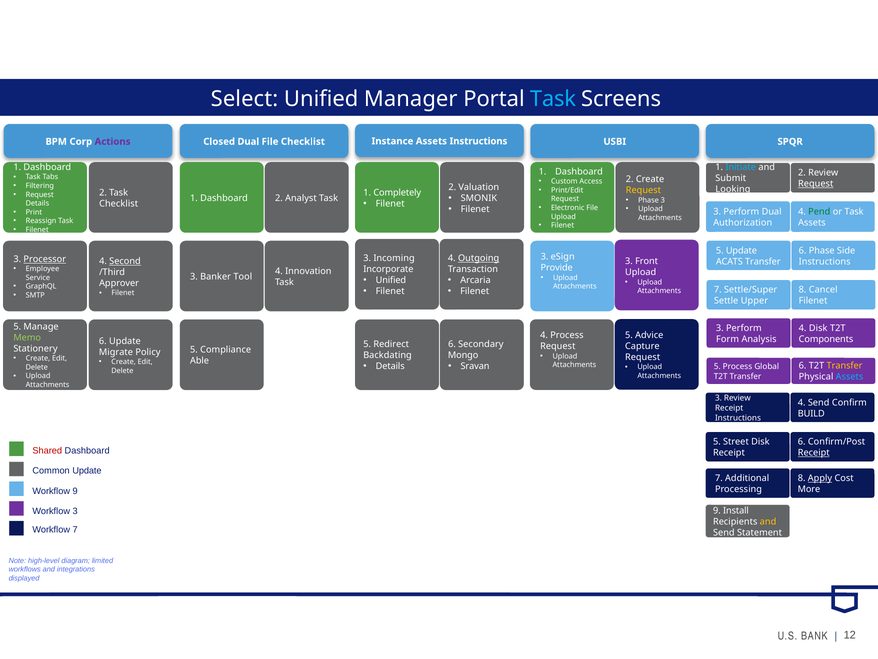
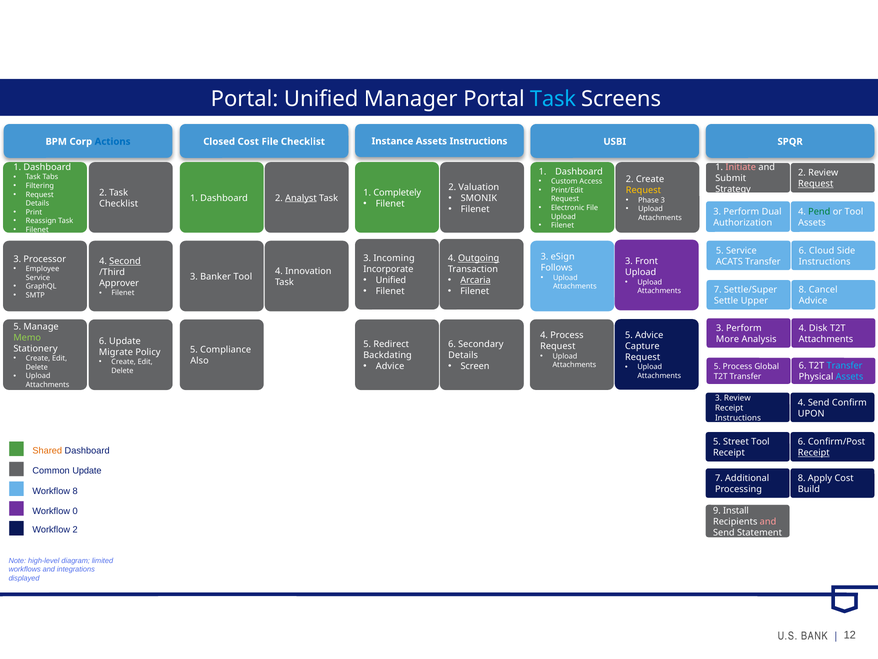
Select: Select -> Portal (244, 99)
Actions colour: purple -> blue (113, 141)
Closed Dual: Dual -> Cost (248, 141)
Initiate colour: light blue -> pink (741, 167)
Looking: Looking -> Strategy (733, 189)
Analyst underline: none -> present (301, 198)
or Task: Task -> Tool (854, 212)
5 Update: Update -> Service (741, 250)
6 Phase: Phase -> Cloud (822, 250)
Processor underline: present -> none (45, 259)
Provide: Provide -> Follows (557, 268)
Arcaria underline: none -> present (475, 280)
Filenet: Filenet -> Advice (813, 301)
Form: Form -> More (728, 339)
Components: Components -> Attachments (826, 339)
Mongo: Mongo -> Details (463, 355)
Able: Able -> Also (199, 361)
Details: Details -> Advice (390, 366)
Sravan: Sravan -> Screen (475, 366)
Transfer colour: yellow -> light blue (845, 366)
BUILD: BUILD -> UPON (811, 413)
Street Disk: Disk -> Tool (760, 442)
Shared colour: red -> orange (47, 451)
Apply underline: present -> none (820, 478)
More: More -> Build (809, 489)
Workflow 9: 9 -> 8 (75, 491)
Workflow 3: 3 -> 0 (75, 511)
and colour: yellow -> pink (768, 521)
Workflow 7: 7 -> 2 (75, 529)
